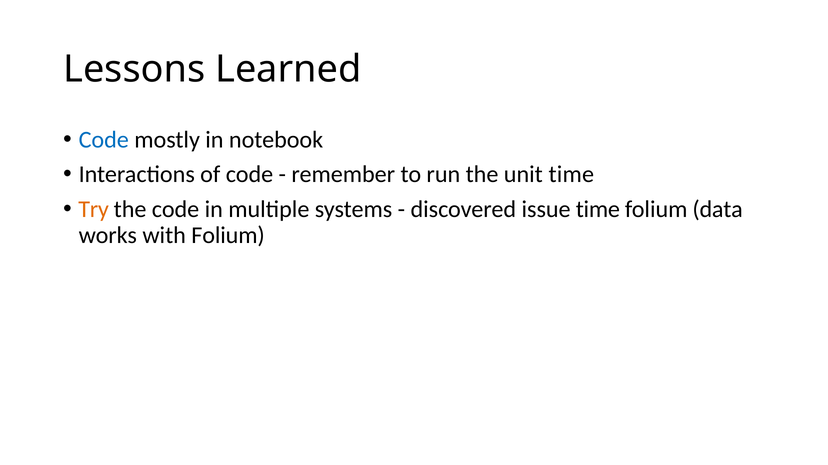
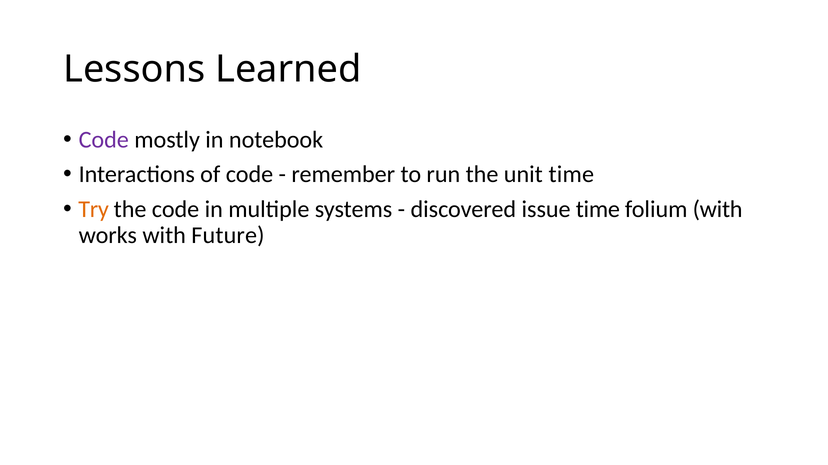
Code colour: blue -> purple (104, 140)
folium data: data -> with (718, 209)
with Folium: Folium -> Future (228, 236)
